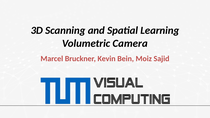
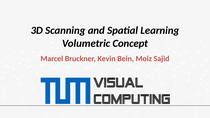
Camera: Camera -> Concept (130, 43)
